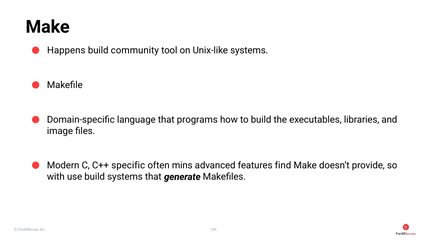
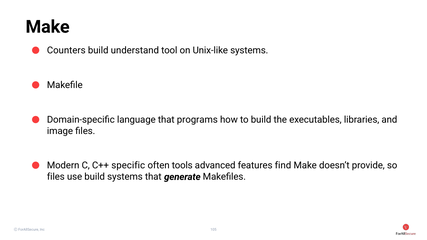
Happens: Happens -> Counters (66, 50)
community: community -> understand (135, 50)
mins: mins -> tools (182, 166)
with: with -> files (56, 177)
